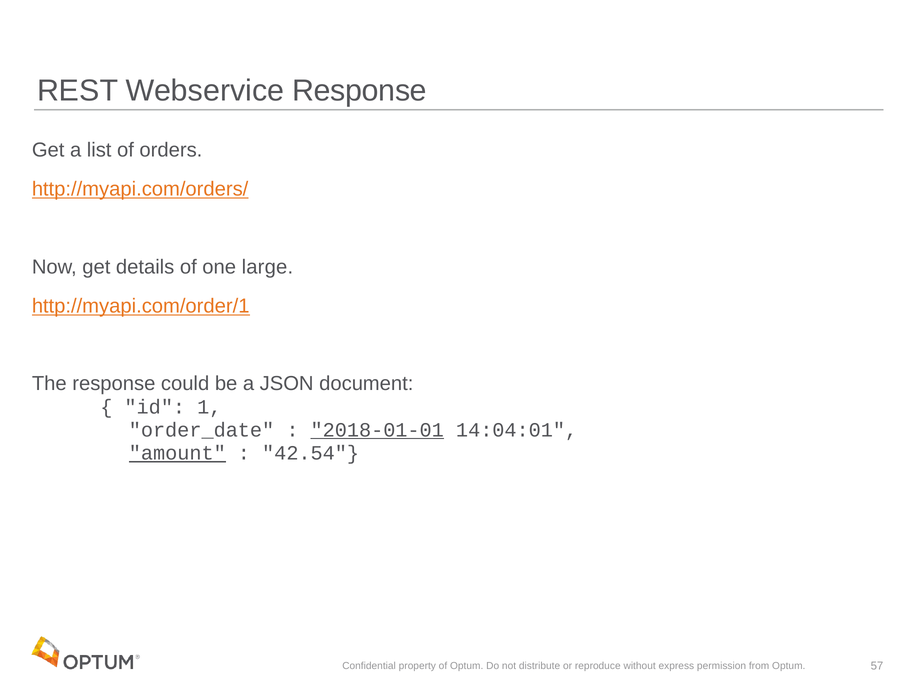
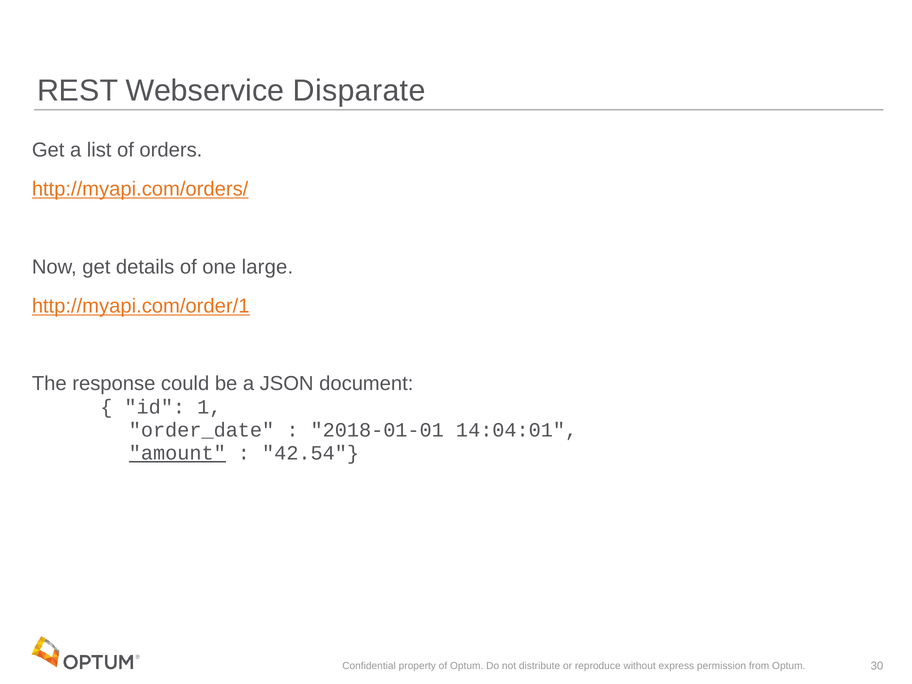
Webservice Response: Response -> Disparate (359, 90)
2018-01-01 underline: present -> none (377, 430)
57: 57 -> 30 (877, 666)
